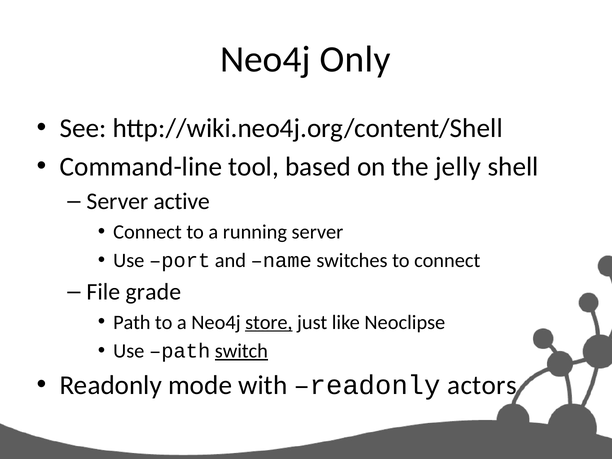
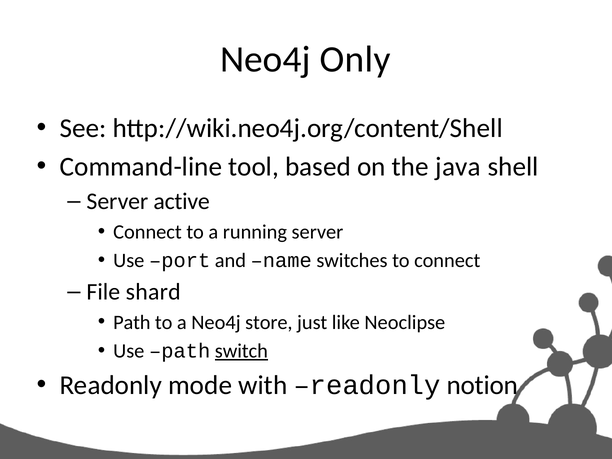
jelly: jelly -> java (458, 167)
grade: grade -> shard (153, 292)
store underline: present -> none (269, 322)
actors: actors -> notion (482, 385)
